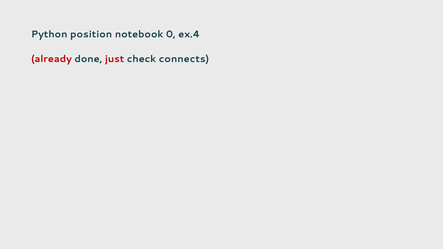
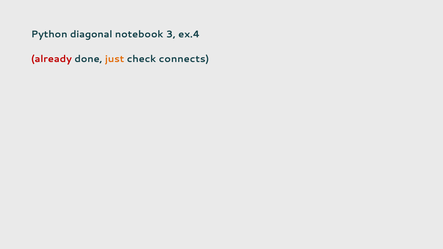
position: position -> diagonal (91, 34)
0: 0 -> 3 (171, 34)
just colour: red -> orange (115, 59)
